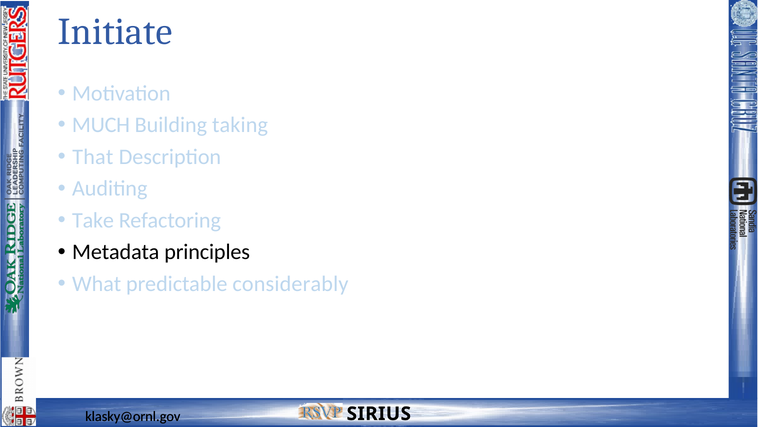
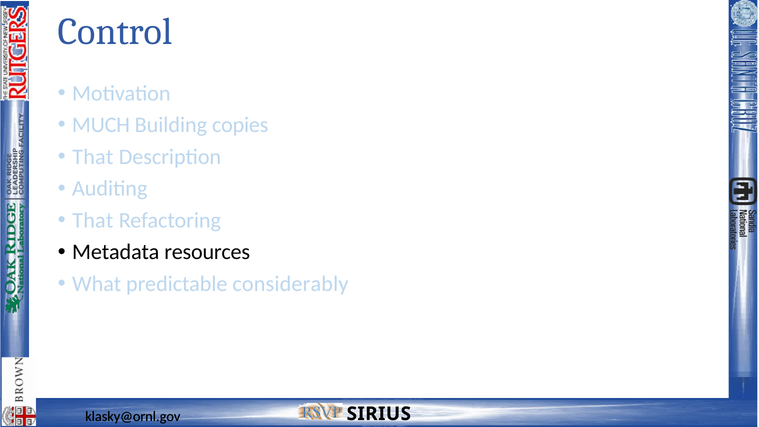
Initiate: Initiate -> Control (115, 32)
taking: taking -> copies (240, 125)
Take: Take -> That (93, 220)
principles: principles -> resources (207, 252)
